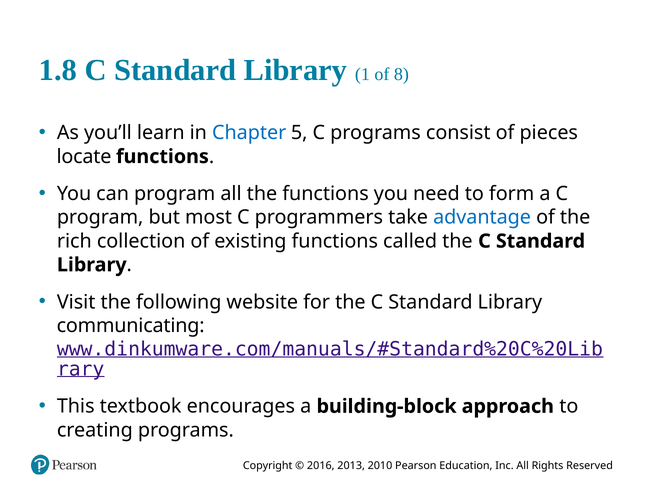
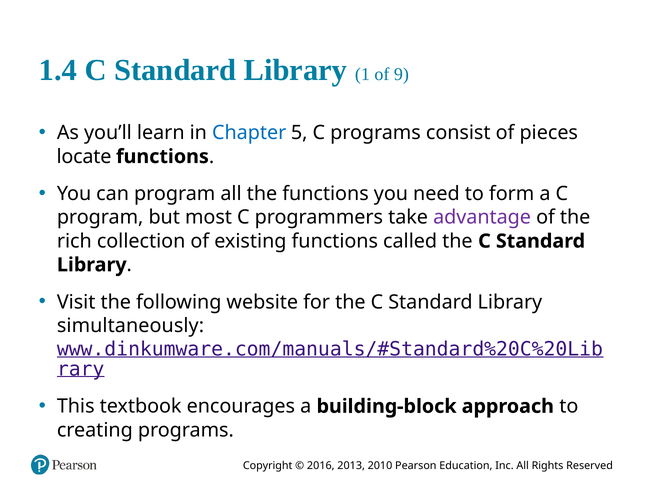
1.8: 1.8 -> 1.4 (58, 70)
8: 8 -> 9 (401, 74)
advantage colour: blue -> purple (482, 218)
communicating: communicating -> simultaneously (130, 326)
